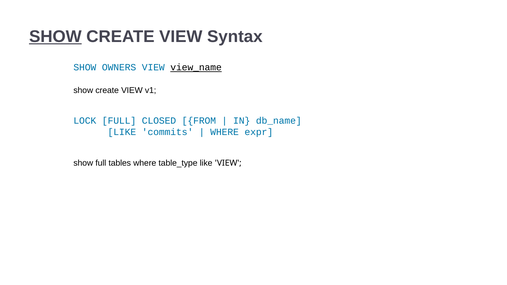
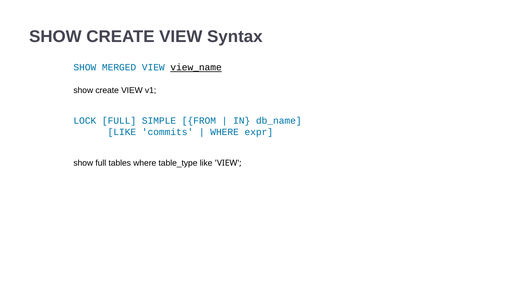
SHOW underline: present -> none (55, 37)
OWNERS: OWNERS -> MERGED (119, 68)
CLOSED: CLOSED -> SIMPLE (159, 121)
